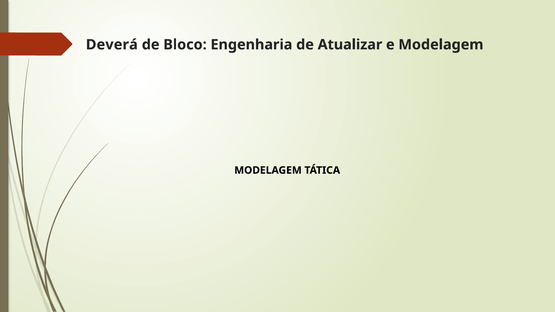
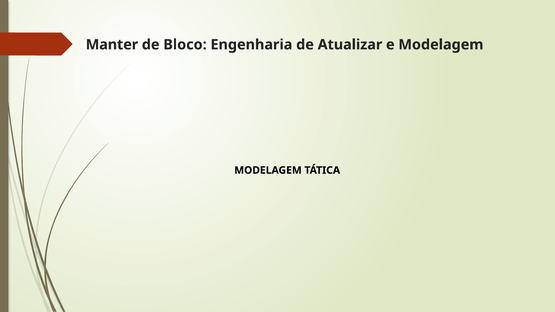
Deverá: Deverá -> Manter (112, 45)
